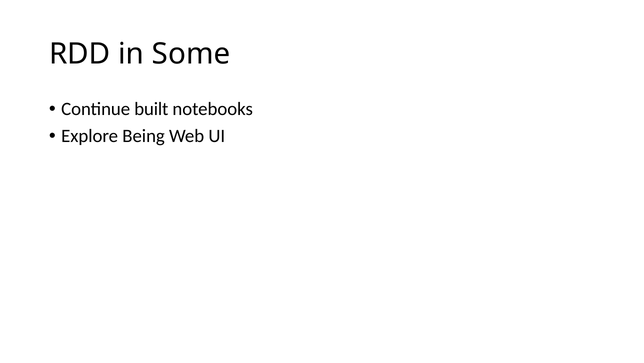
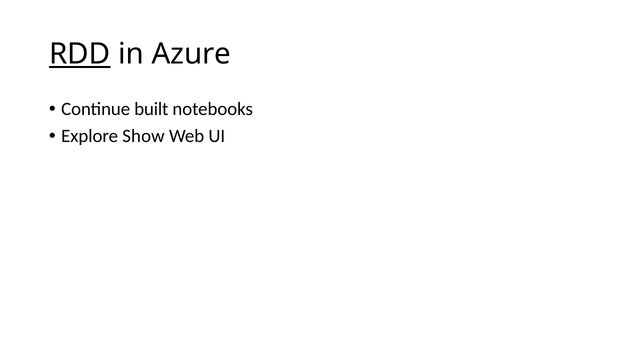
RDD underline: none -> present (80, 54)
Some: Some -> Azure (191, 54)
Being: Being -> Show (143, 136)
